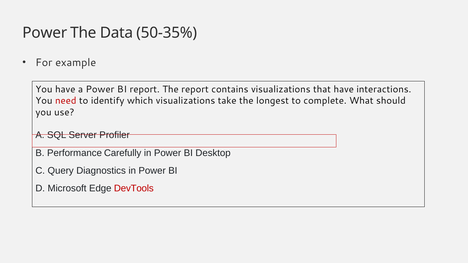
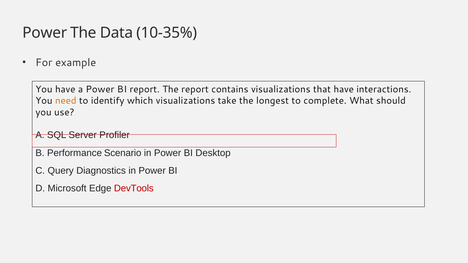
50-35%: 50-35% -> 10-35% (167, 33)
need colour: red -> orange (66, 101)
Carefully: Carefully -> Scenario (123, 153)
